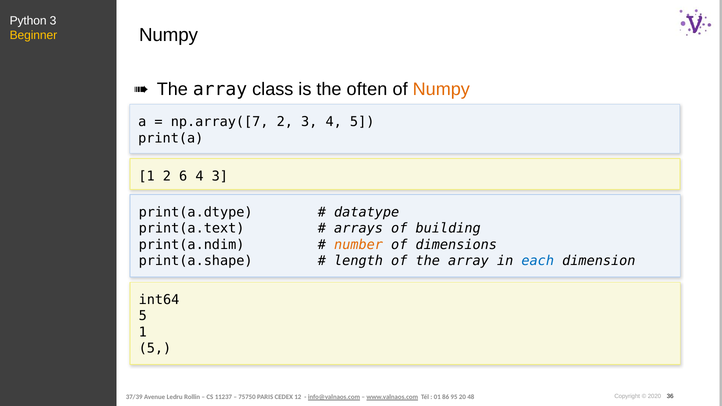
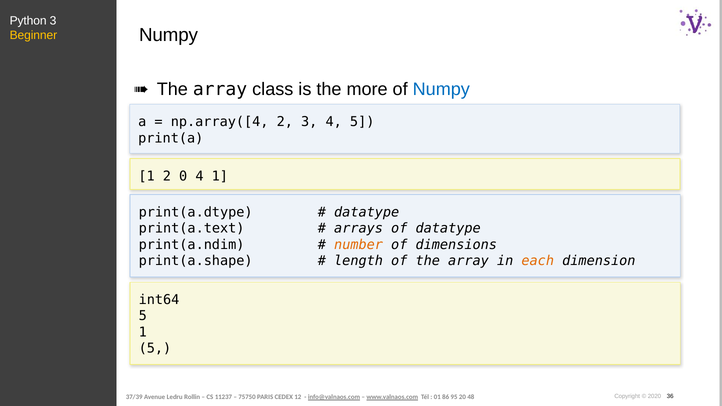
often: often -> more (367, 89)
Numpy colour: orange -> blue (441, 89)
np.array([7: np.array([7 -> np.array([4 (220, 122)
6: 6 -> 0 (183, 176)
4 3: 3 -> 1 (220, 176)
of building: building -> datatype (448, 228)
each colour: blue -> orange (538, 261)
